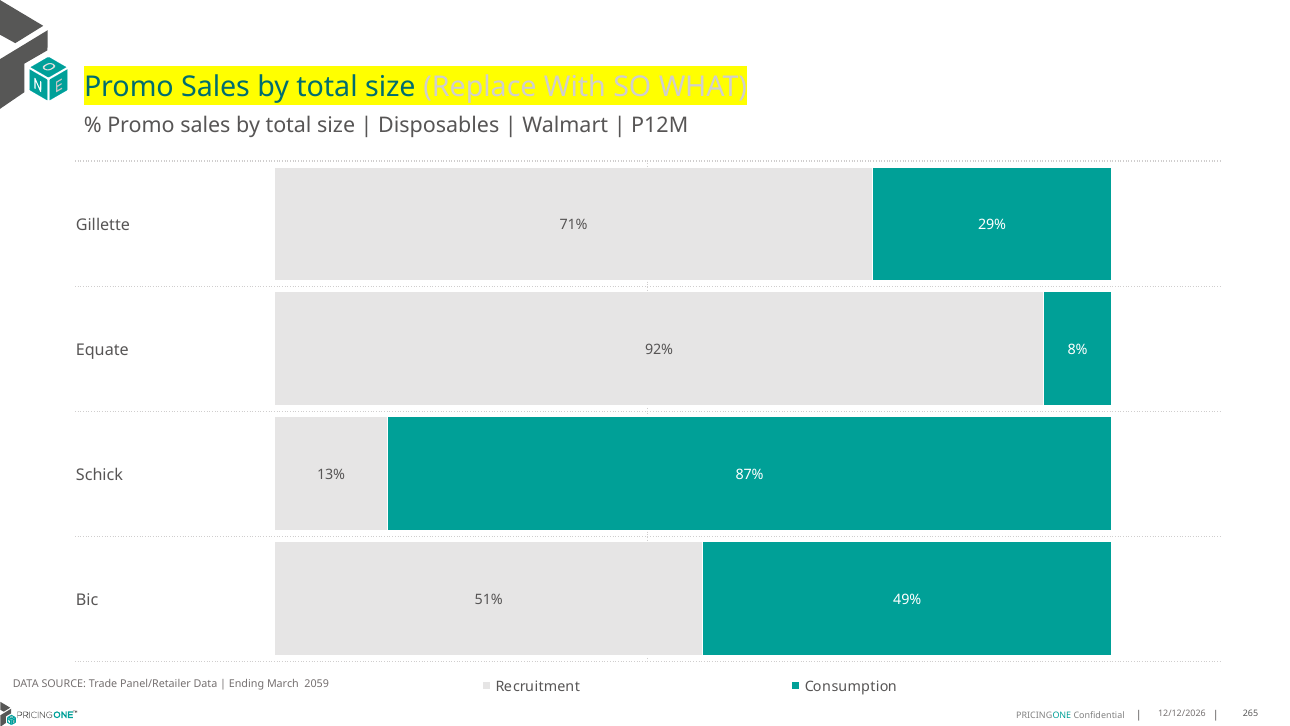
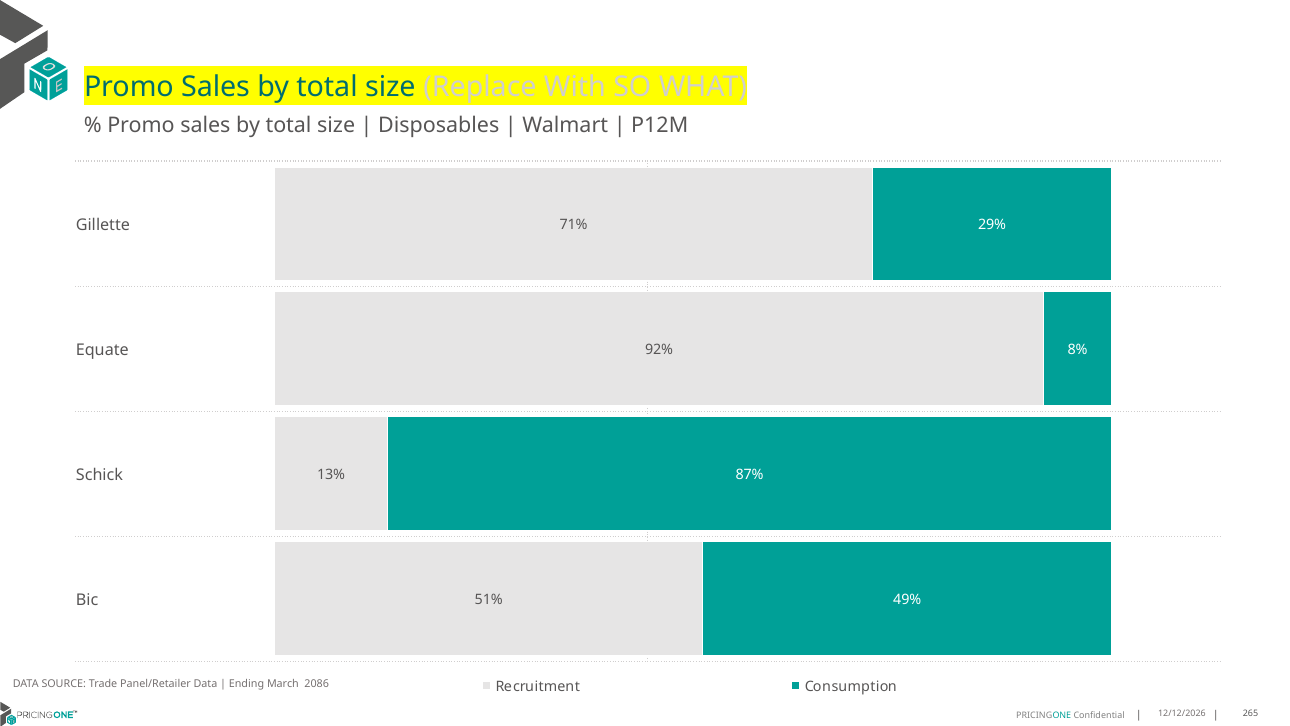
2059: 2059 -> 2086 (317, 683)
